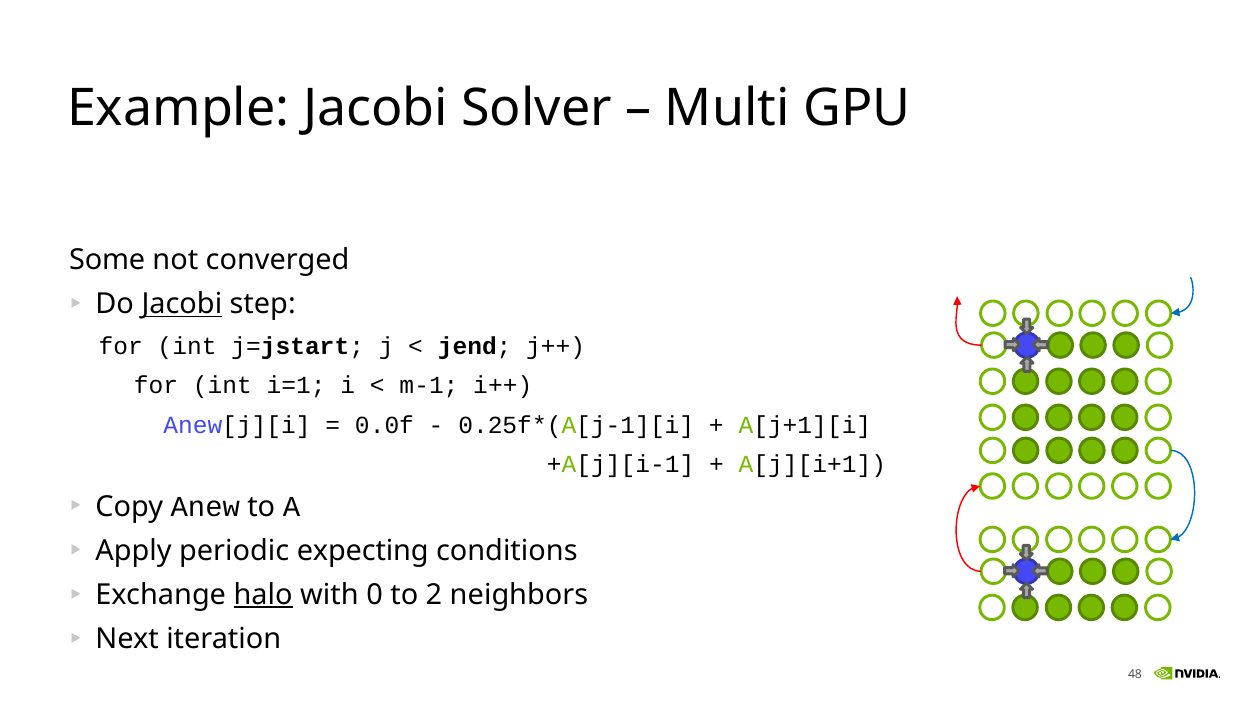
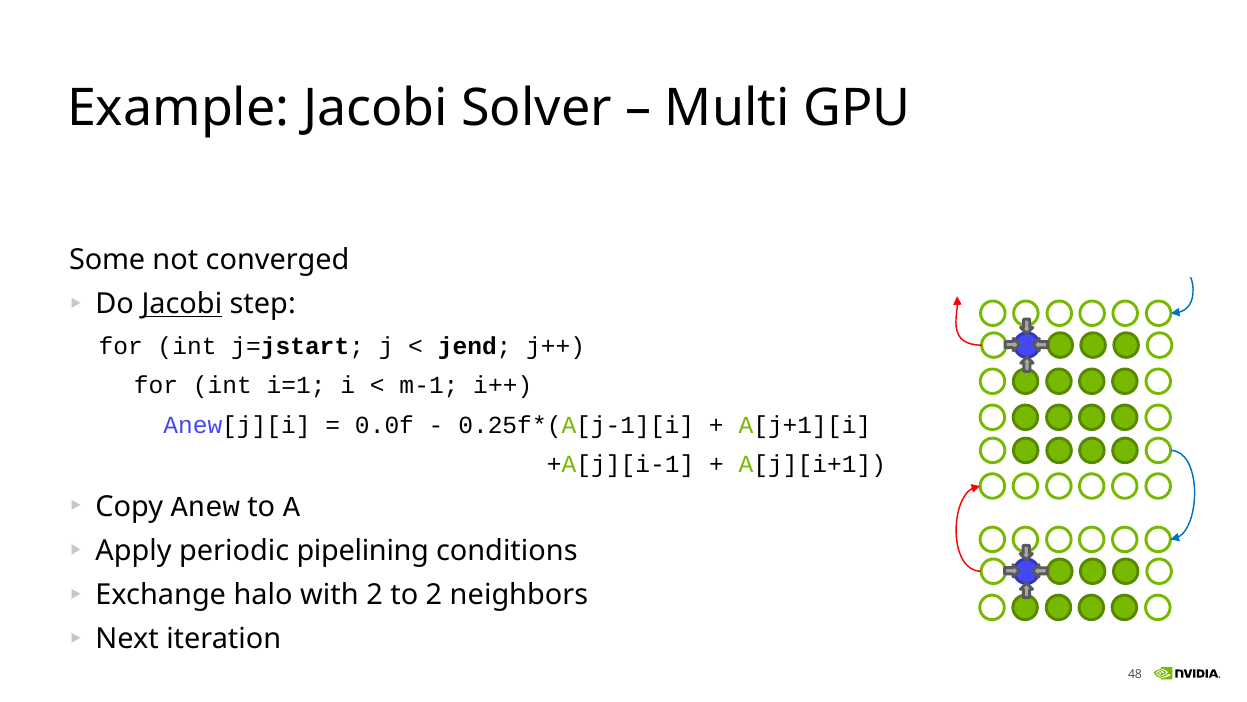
expecting: expecting -> pipelining (363, 550)
halo underline: present -> none (263, 594)
with 0: 0 -> 2 (375, 594)
